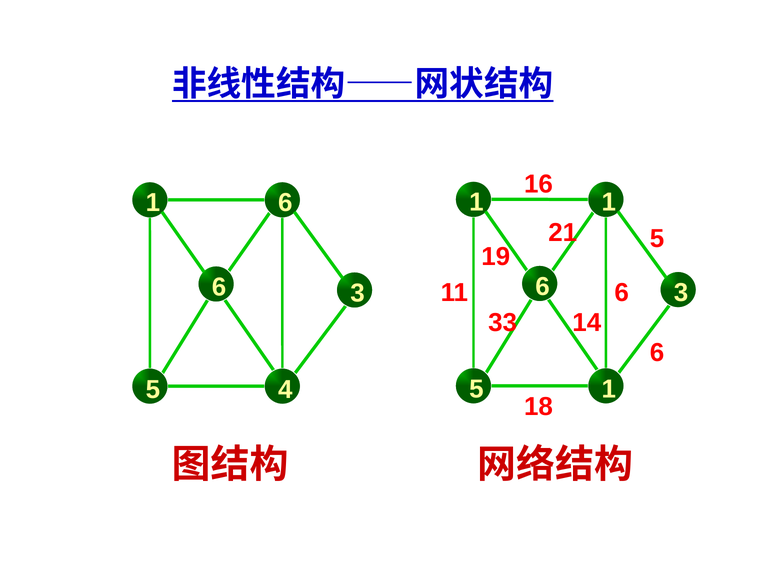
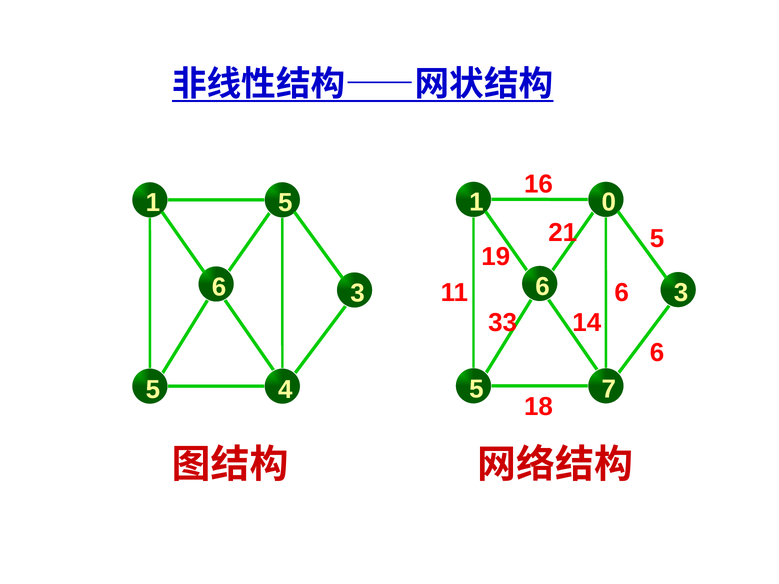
1 1: 1 -> 0 (609, 202)
1 6: 6 -> 5 (285, 203)
5 1: 1 -> 7 (609, 389)
